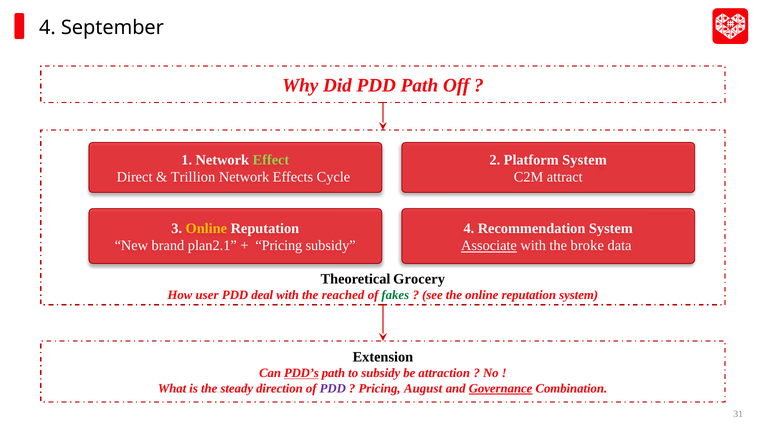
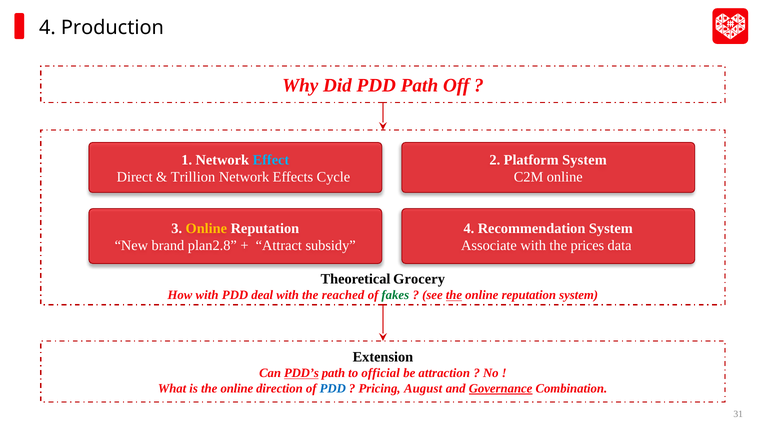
September: September -> Production (112, 27)
Effect colour: light green -> light blue (271, 160)
C2M attract: attract -> online (565, 177)
plan2.1: plan2.1 -> plan2.8 (212, 246)
Pricing: Pricing -> Attract (279, 246)
Associate underline: present -> none (489, 246)
broke: broke -> prices (587, 246)
How user: user -> with (207, 295)
the underline: none -> present (454, 295)
to subsidy: subsidy -> official (381, 373)
is the steady: steady -> online (237, 388)
PDD colour: purple -> blue (333, 388)
